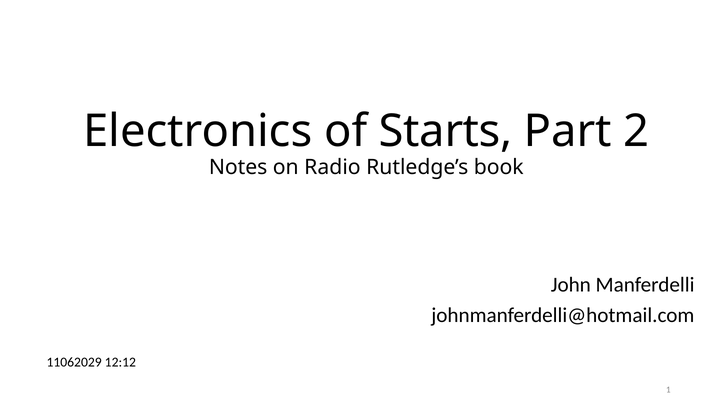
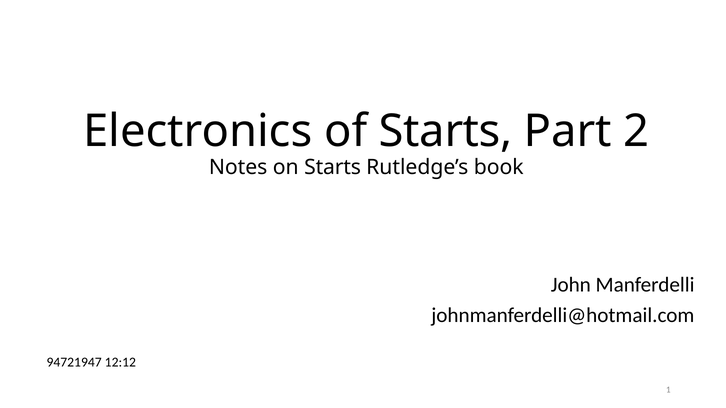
on Radio: Radio -> Starts (333, 167)
11062029: 11062029 -> 94721947 (74, 363)
